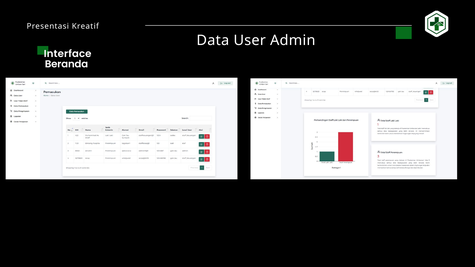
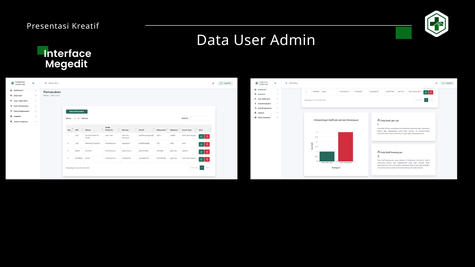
Beranda: Beranda -> Megedit (66, 64)
